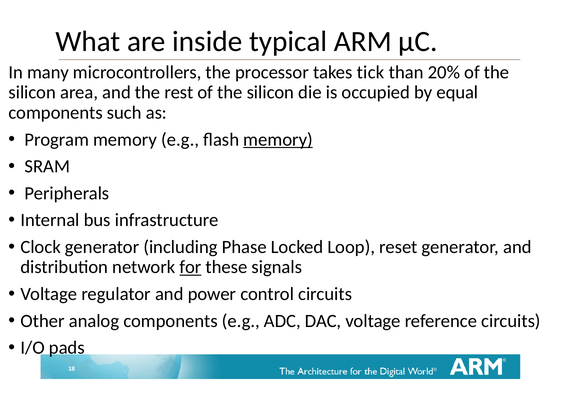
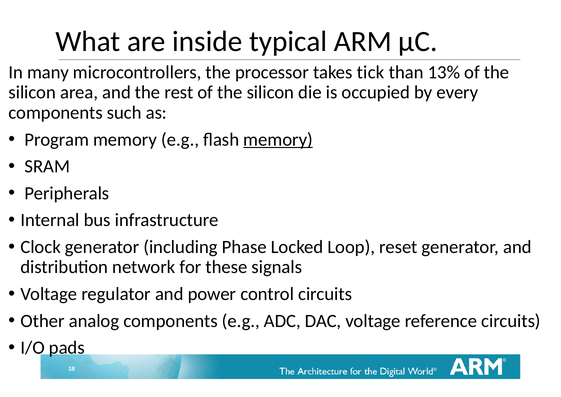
20%: 20% -> 13% (444, 72)
equal: equal -> every (457, 92)
for underline: present -> none (190, 267)
